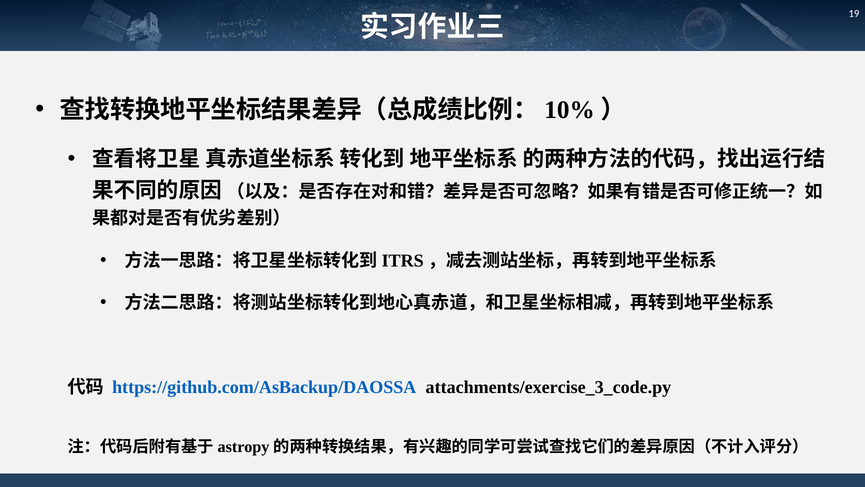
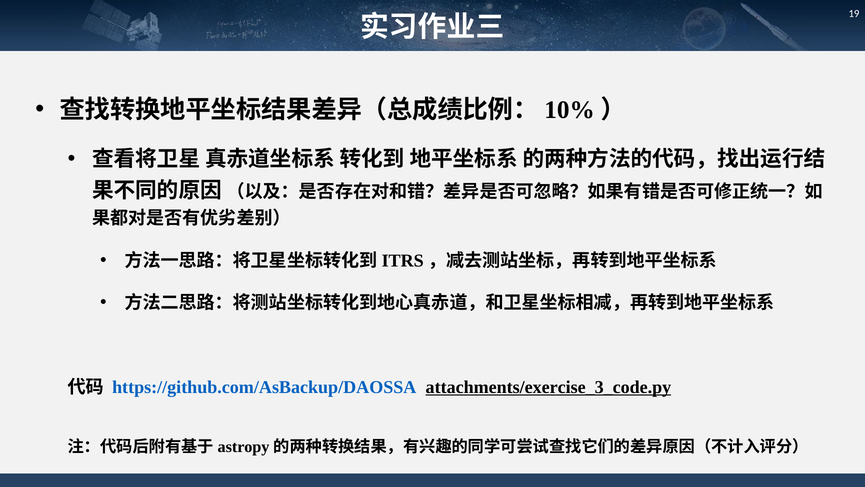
attachments/exercise_3_code.py underline: none -> present (548, 387)
